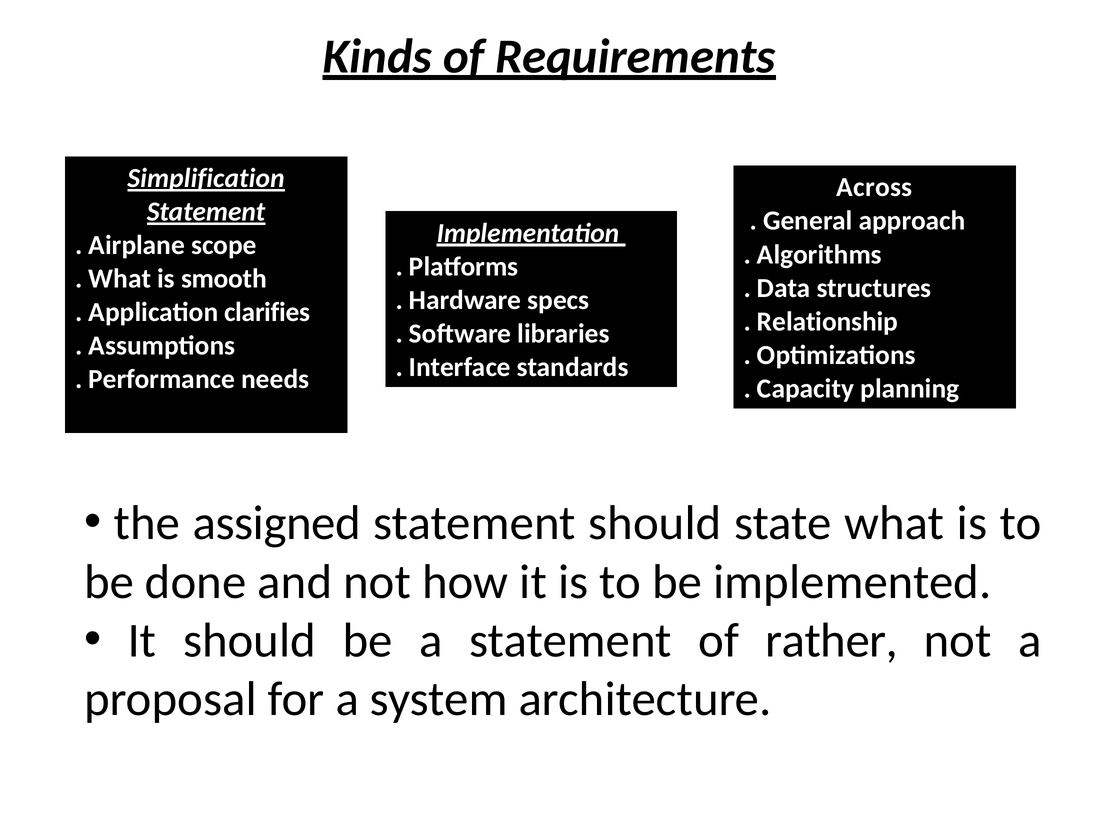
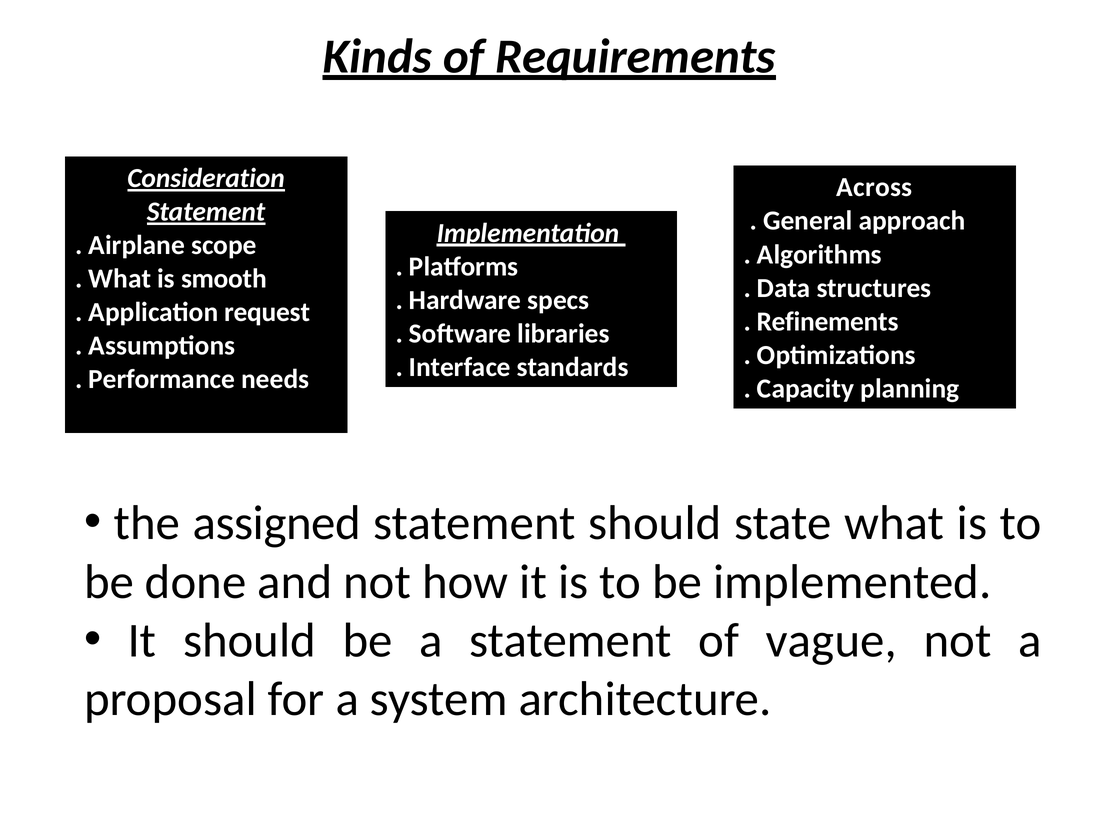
Simplification: Simplification -> Consideration (206, 178)
clarifies: clarifies -> request (267, 312)
Relationship: Relationship -> Refinements (828, 322)
rather: rather -> vague (831, 641)
